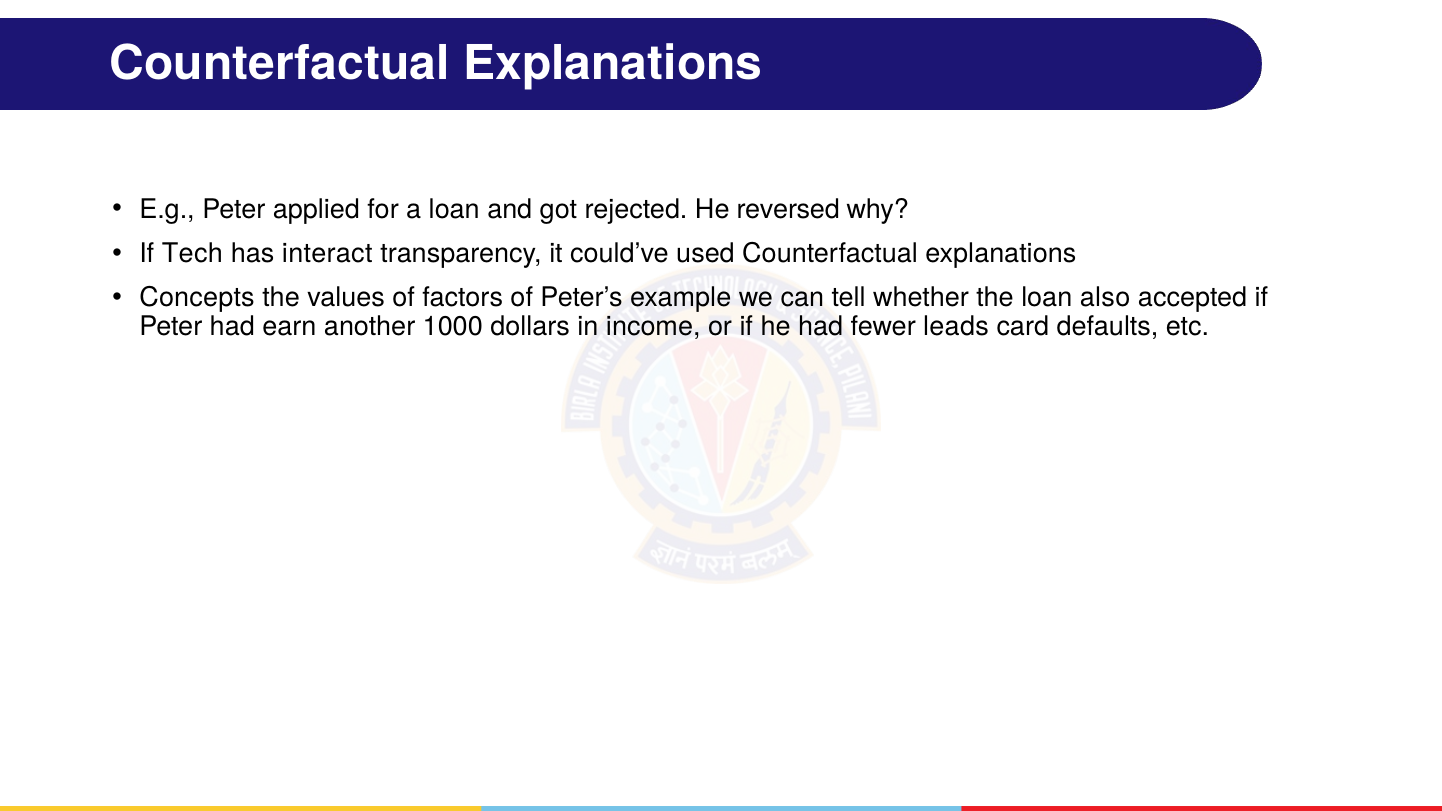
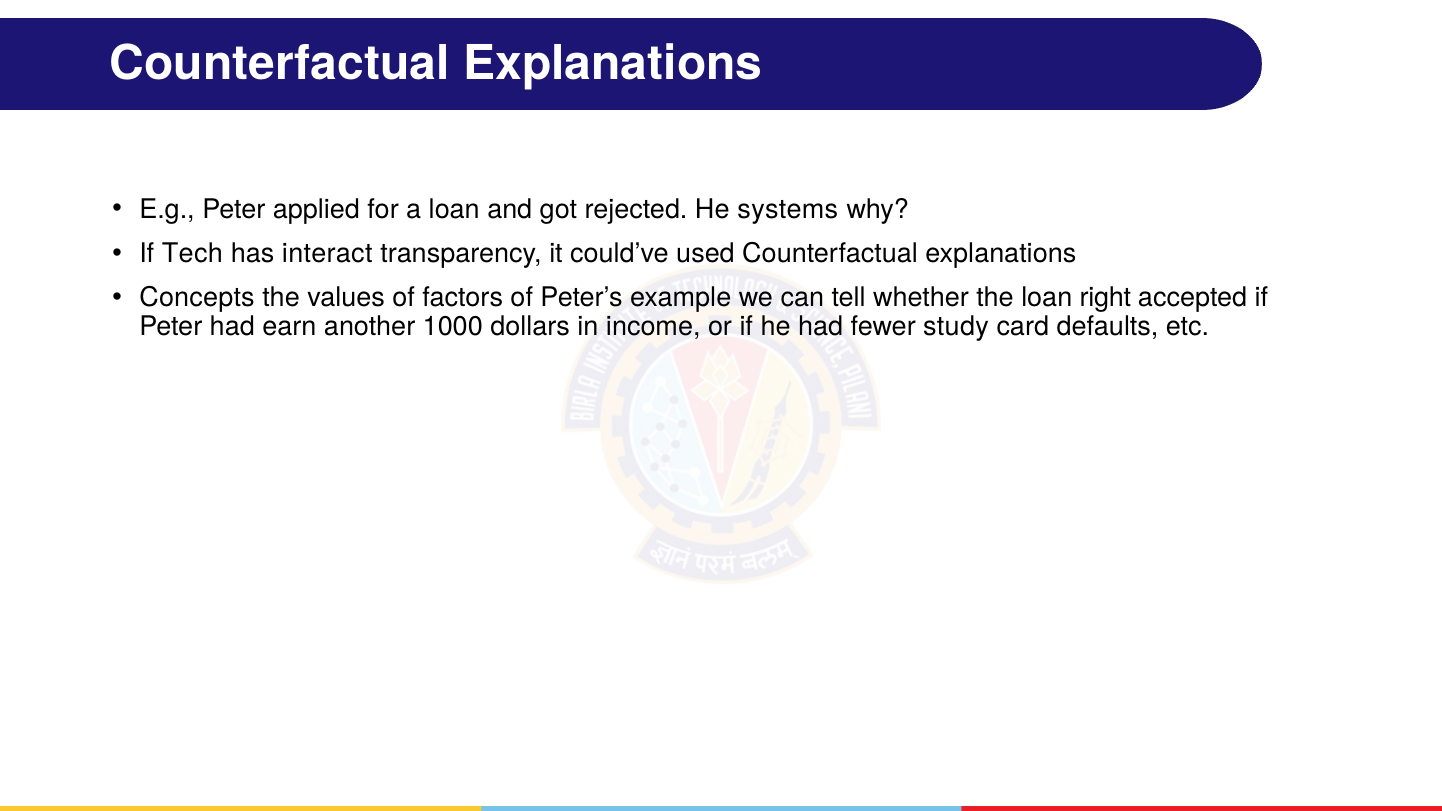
reversed: reversed -> systems (788, 209)
also: also -> right (1105, 298)
leads: leads -> study (956, 327)
